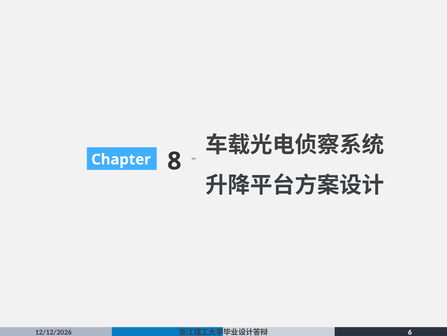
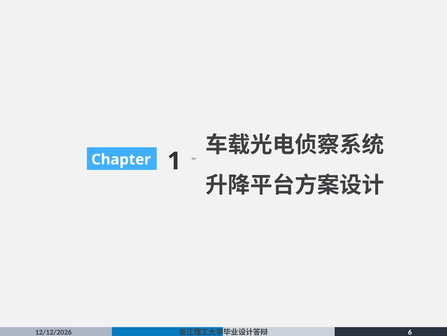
8: 8 -> 1 (174, 161)
